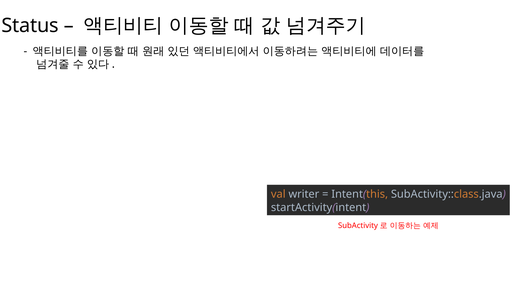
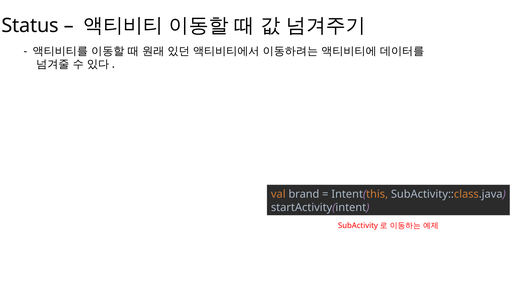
writer: writer -> brand (304, 194)
